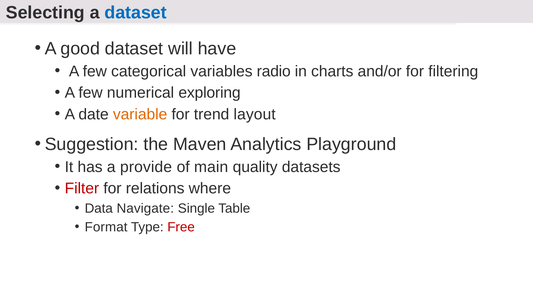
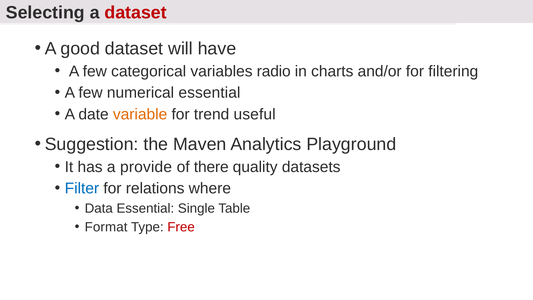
dataset colour: blue -> red (136, 13)
numerical exploring: exploring -> essential (209, 93)
layout: layout -> useful (255, 114)
main: main -> there (211, 167)
Filter colour: red -> blue (82, 188)
Data Navigate: Navigate -> Essential (145, 208)
